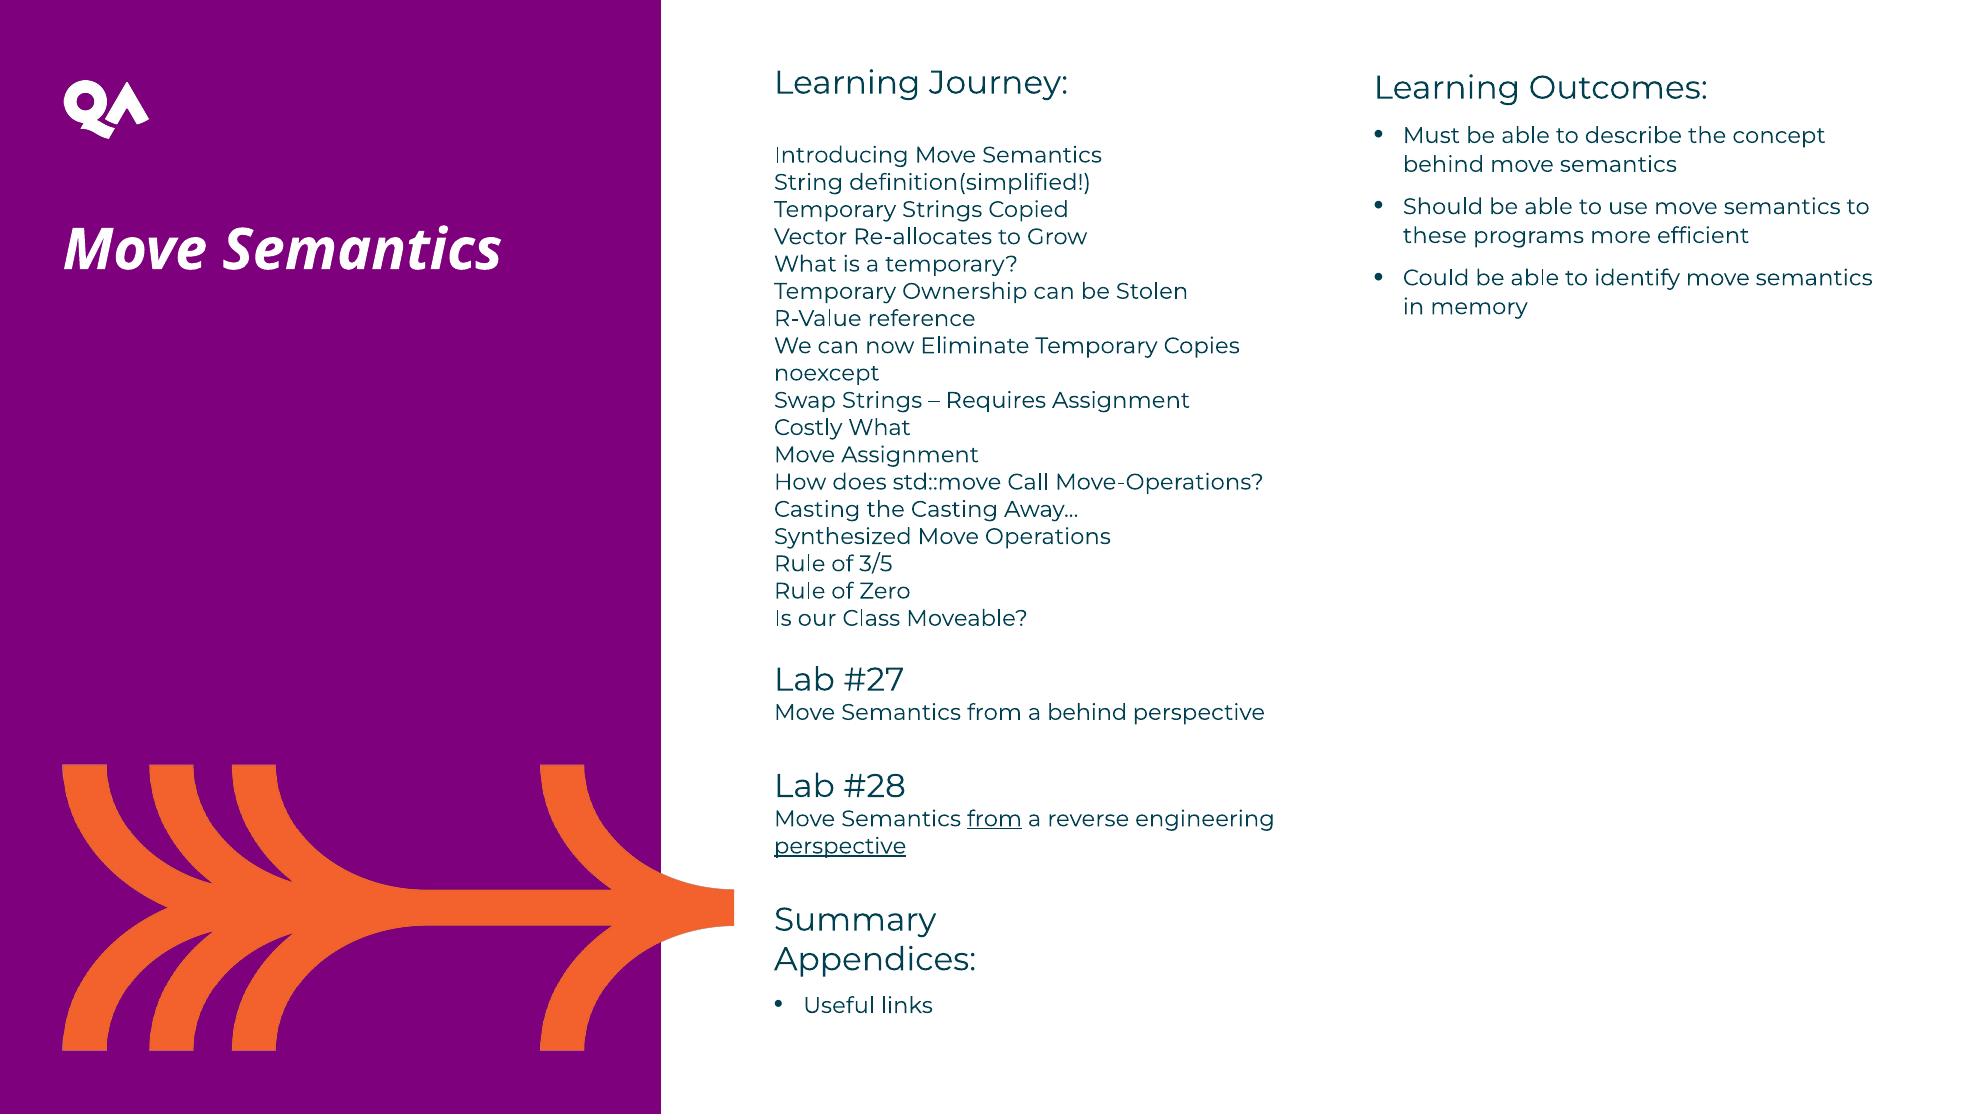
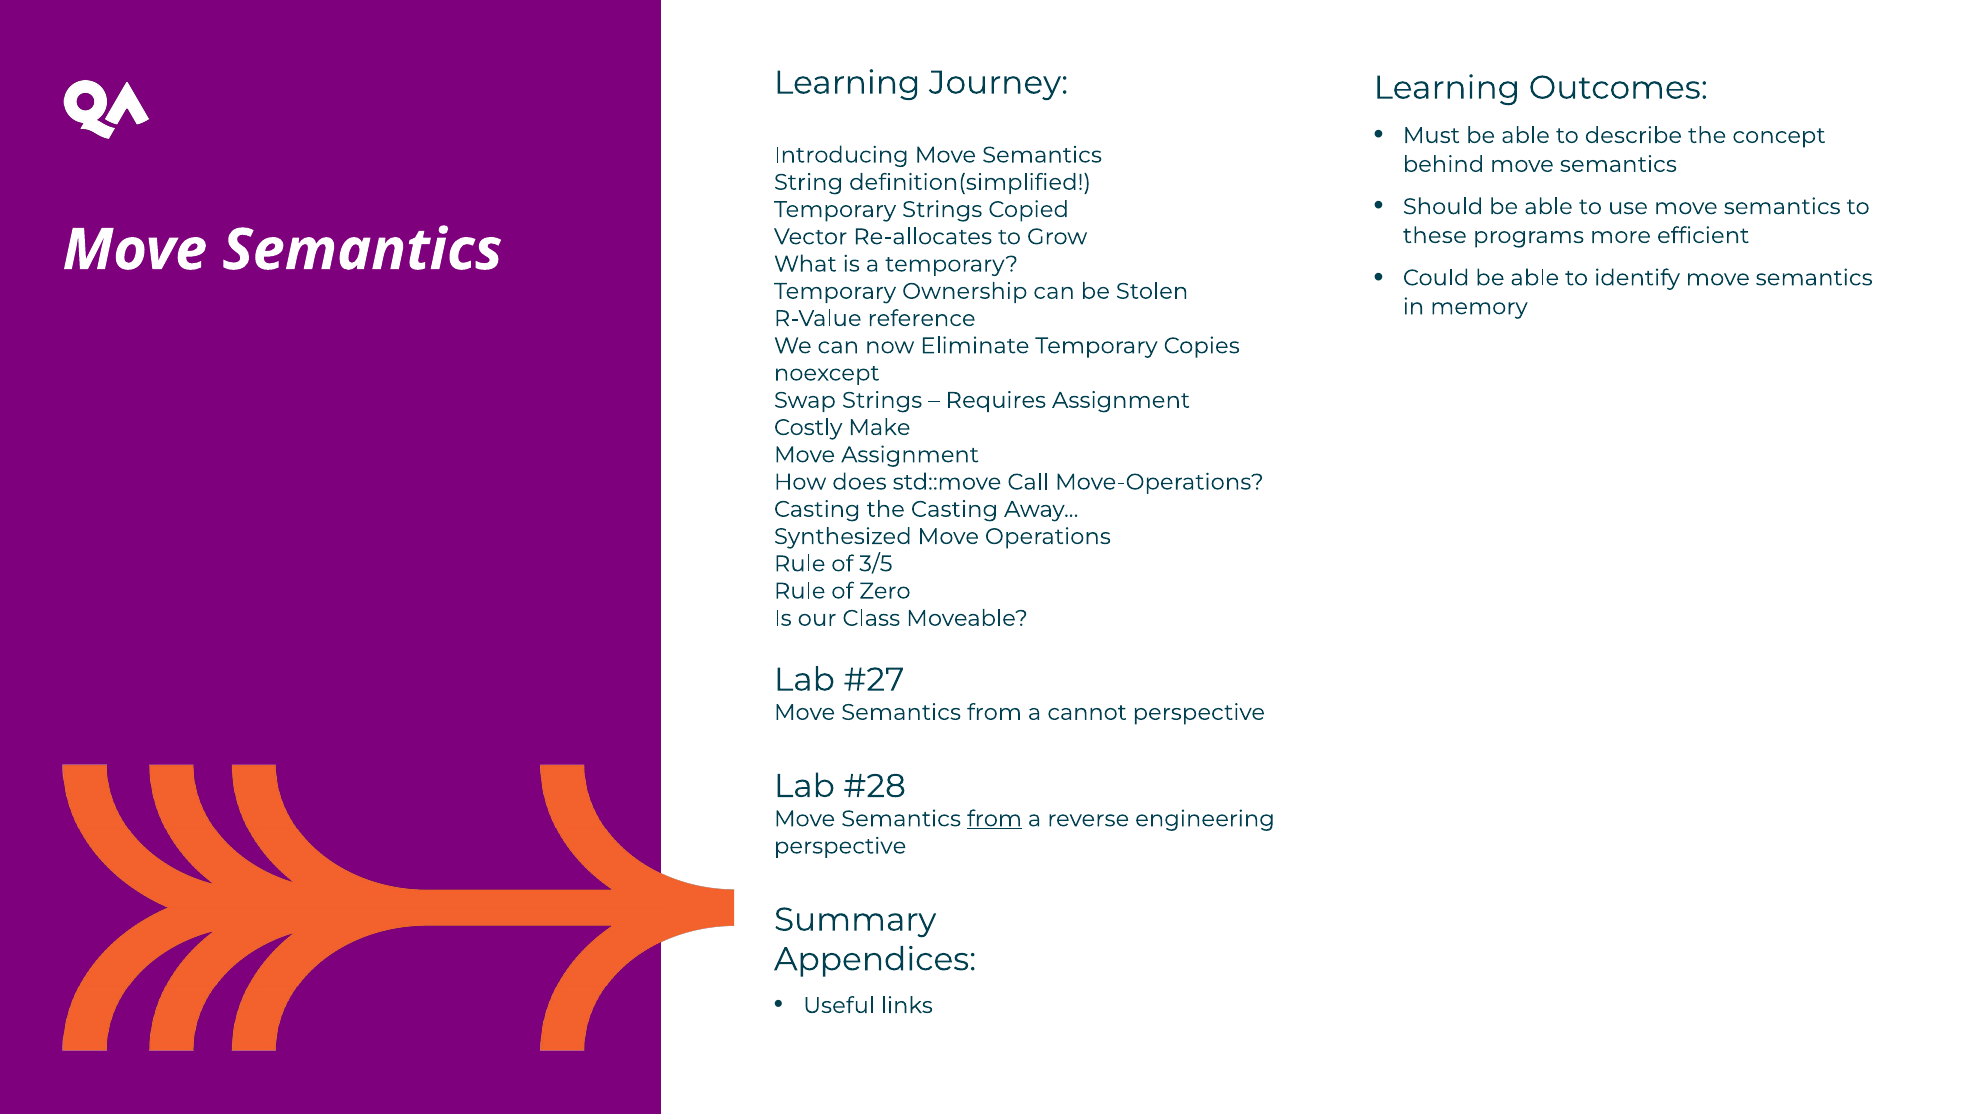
Costly What: What -> Make (879, 427)
a behind: behind -> cannot (1087, 712)
perspective underline: present -> none (840, 846)
